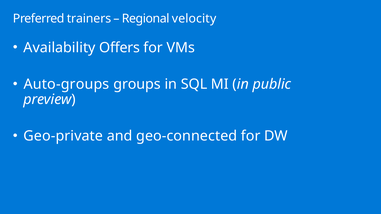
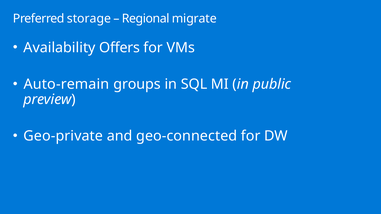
trainers: trainers -> storage (89, 18)
velocity: velocity -> migrate (194, 18)
Auto-groups: Auto-groups -> Auto-remain (66, 84)
